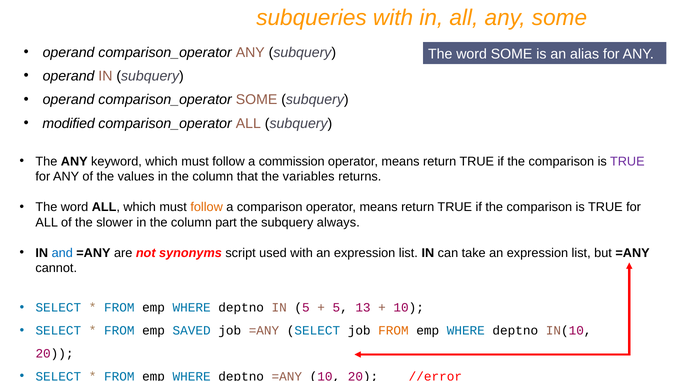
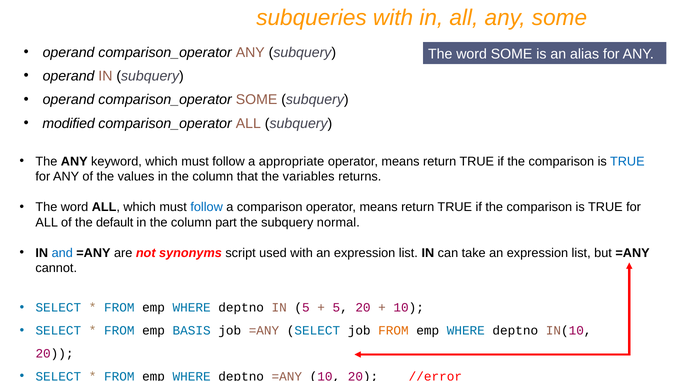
commission: commission -> appropriate (292, 161)
TRUE colour: purple -> blue (627, 161)
follow colour: orange -> blue (207, 207)
slower: slower -> default (115, 222)
always: always -> normal (338, 222)
5 13: 13 -> 20 (363, 308)
SAVED: SAVED -> BASIS (192, 330)
